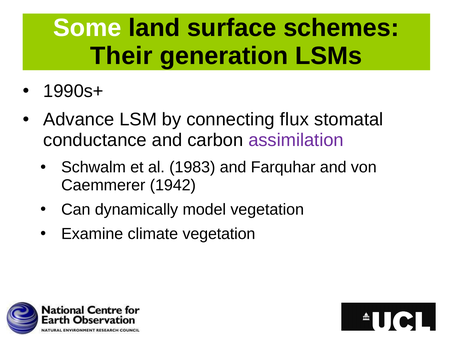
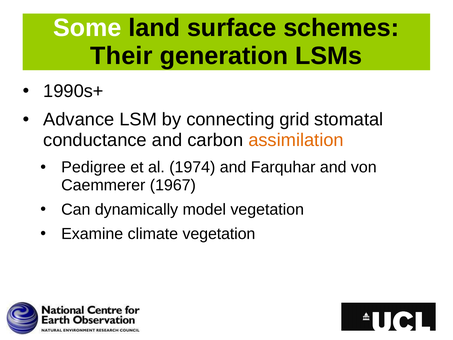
flux: flux -> grid (295, 120)
assimilation colour: purple -> orange (296, 140)
Schwalm: Schwalm -> Pedigree (93, 167)
1983: 1983 -> 1974 (192, 167)
1942: 1942 -> 1967 (173, 185)
